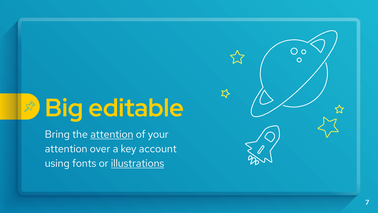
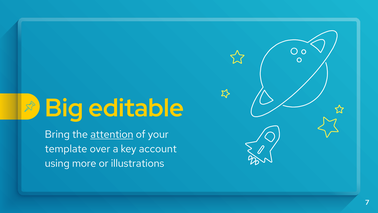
attention: attention -> template (66, 149)
fonts: fonts -> more (84, 163)
illustrations underline: present -> none (138, 163)
